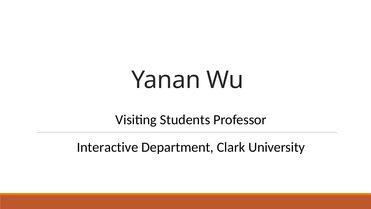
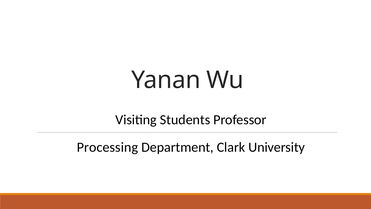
Interactive: Interactive -> Processing (107, 147)
